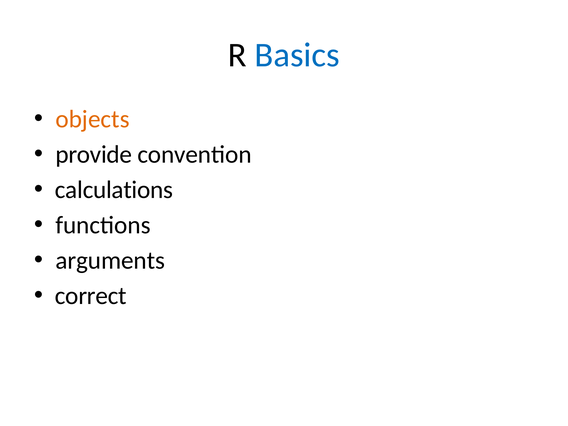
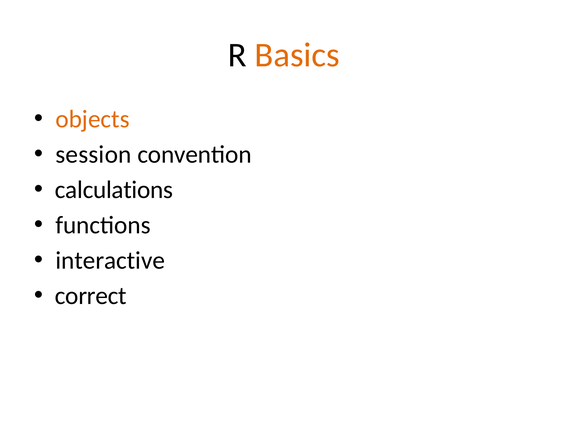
Basics colour: blue -> orange (297, 55)
provide: provide -> session (94, 155)
arguments: arguments -> interactive (110, 261)
